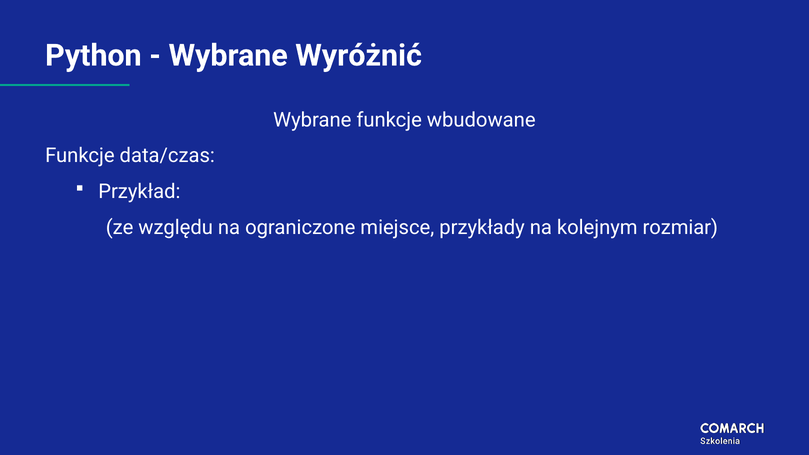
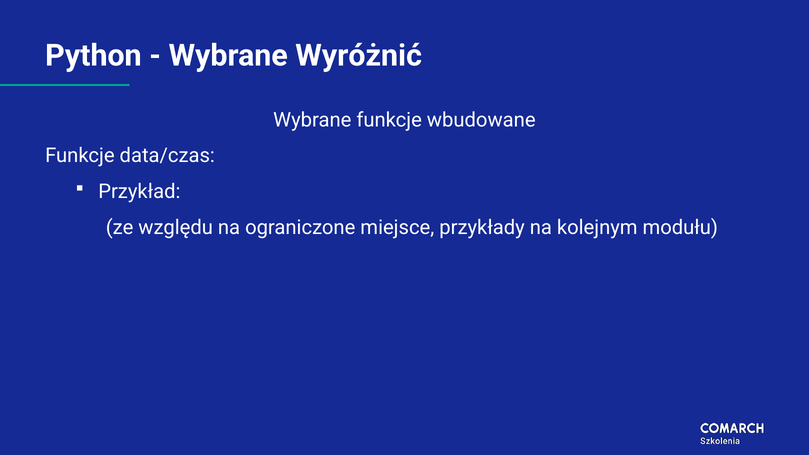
rozmiar: rozmiar -> modułu (680, 228)
